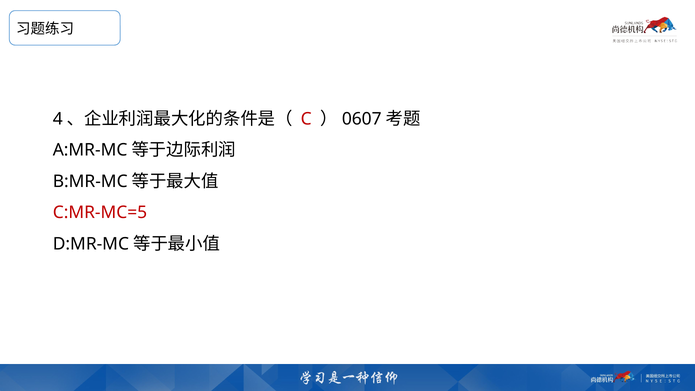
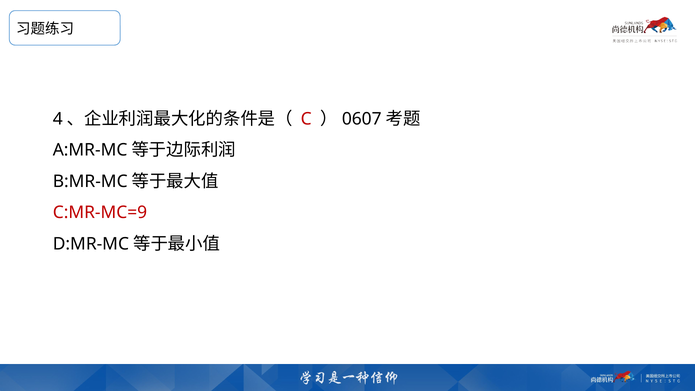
C:MR-MC=5: C:MR-MC=5 -> C:MR-MC=9 (100, 213)
